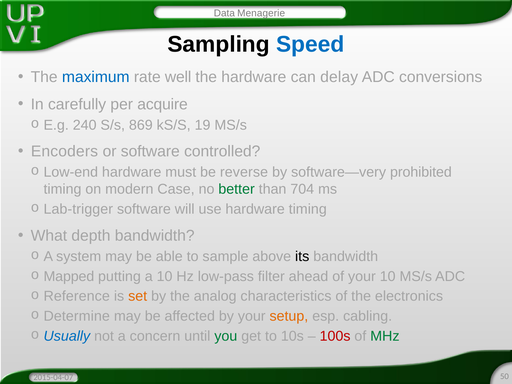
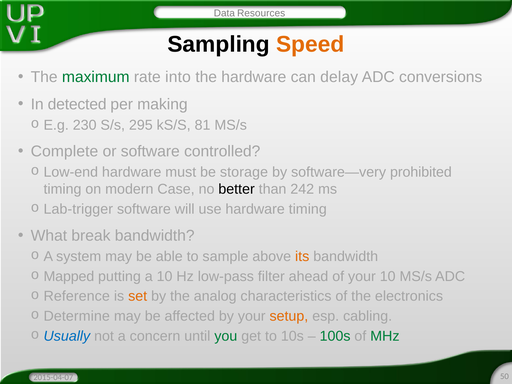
Menagerie: Menagerie -> Resources (261, 13)
Speed colour: blue -> orange (310, 44)
maximum colour: blue -> green (96, 77)
well: well -> into (178, 77)
carefully: carefully -> detected (77, 104)
acquire: acquire -> making (162, 104)
240: 240 -> 230 (85, 125)
869: 869 -> 295 (141, 125)
19: 19 -> 81 (203, 125)
Encoders: Encoders -> Complete (64, 152)
reverse: reverse -> storage (244, 172)
better colour: green -> black (237, 189)
704: 704 -> 242 (302, 189)
depth: depth -> break (91, 236)
its colour: black -> orange (302, 256)
100s colour: red -> green (335, 336)
